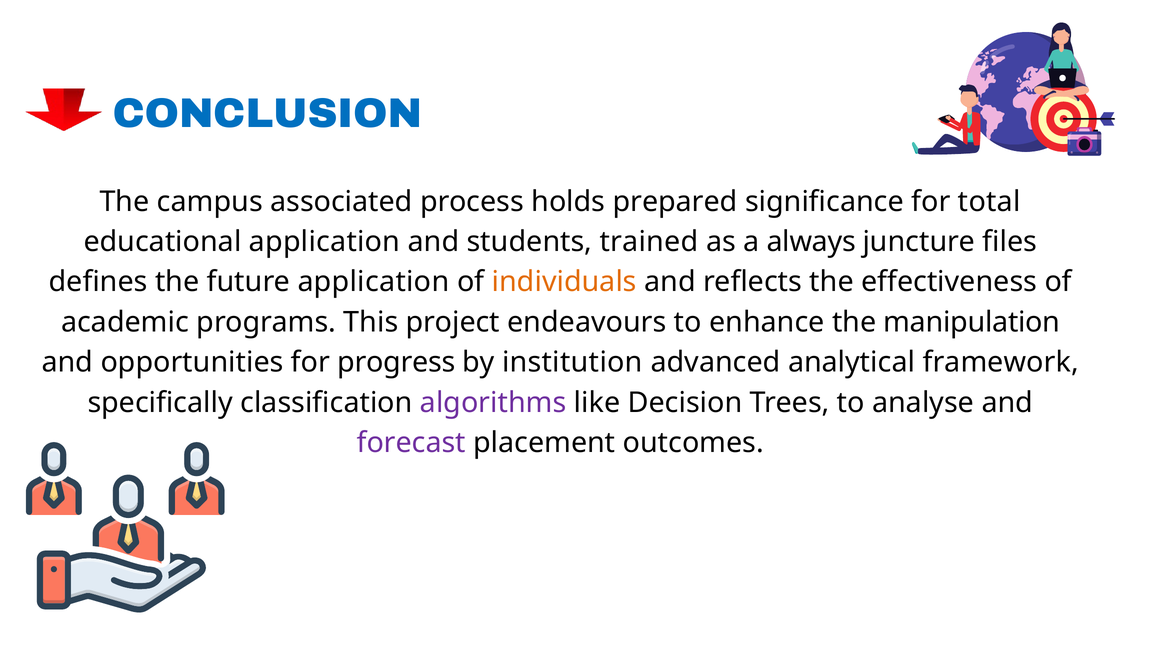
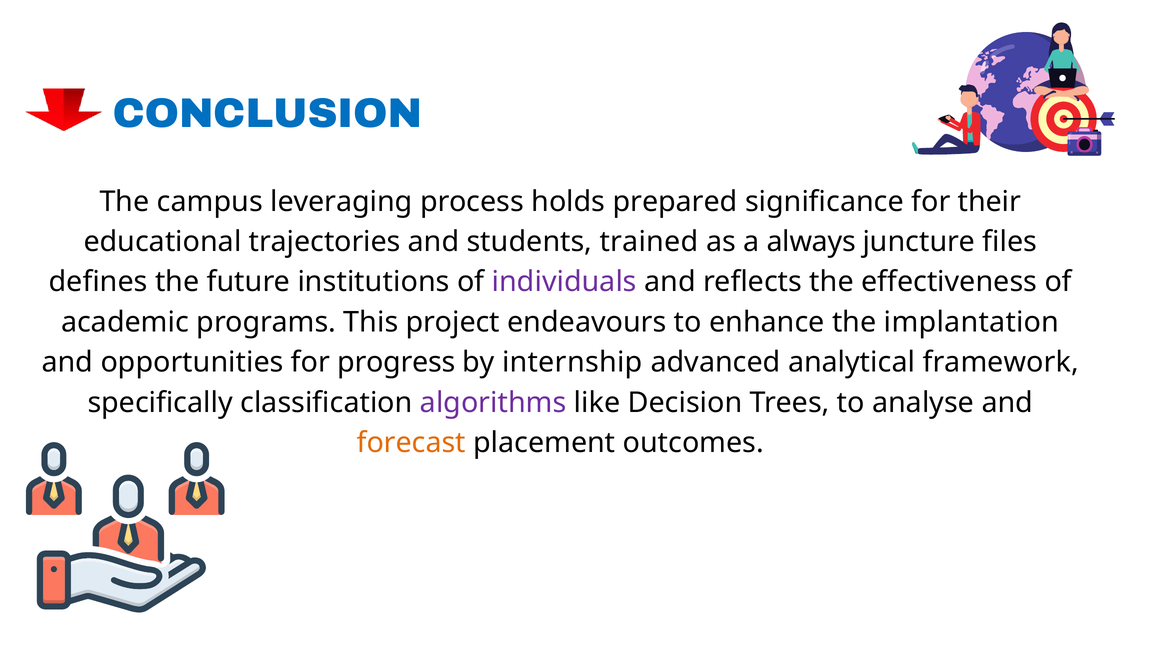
associated: associated -> leveraging (341, 202)
total: total -> their (990, 202)
educational application: application -> trajectories (325, 242)
future application: application -> institutions (374, 282)
individuals colour: orange -> purple (564, 282)
manipulation: manipulation -> implantation (972, 322)
institution: institution -> internship (572, 363)
forecast colour: purple -> orange (411, 443)
